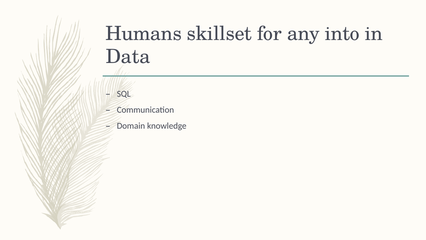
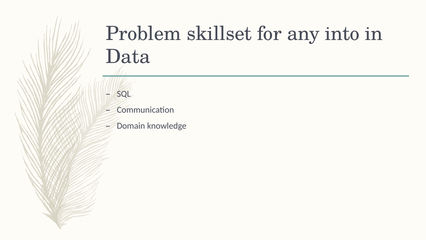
Humans: Humans -> Problem (143, 34)
